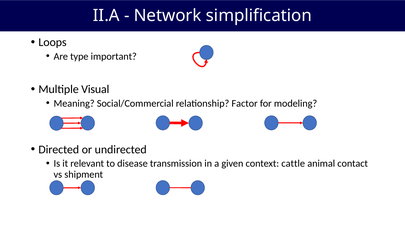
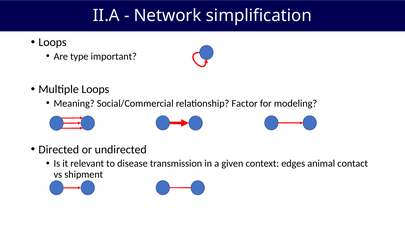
Multiple Visual: Visual -> Loops (95, 89)
cattle: cattle -> edges (293, 163)
